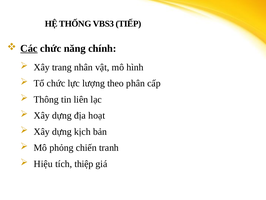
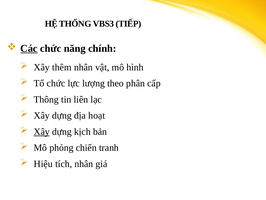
trang: trang -> thêm (62, 67)
Xây underline: none -> present (42, 131)
tích thiệp: thiệp -> nhân (84, 164)
